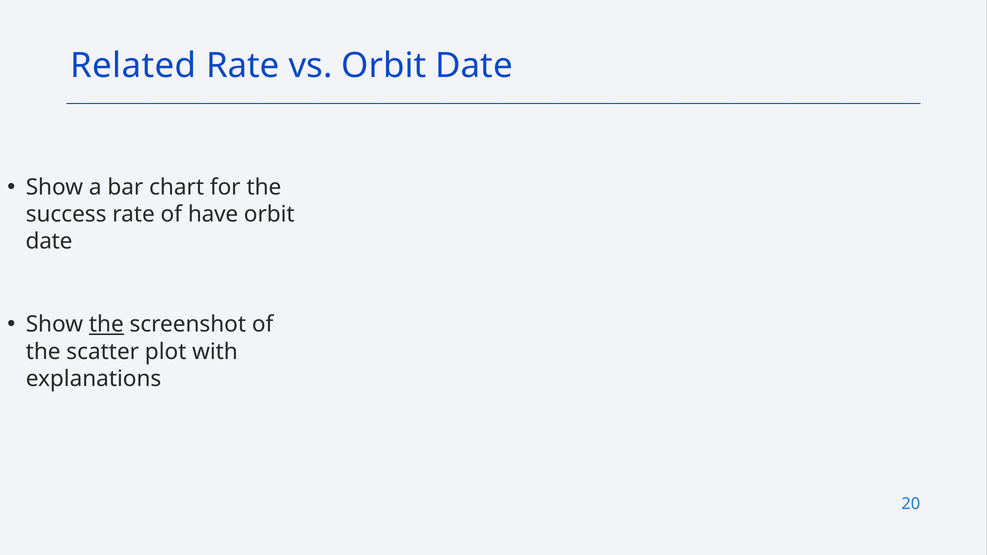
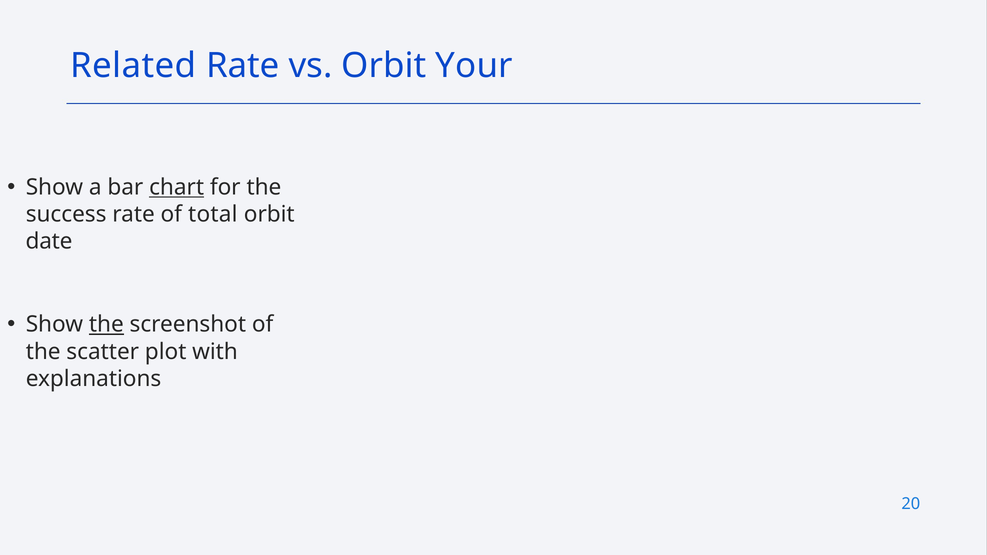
vs Orbit Date: Date -> Your (474, 66)
chart underline: none -> present (177, 187)
have: have -> total (213, 214)
